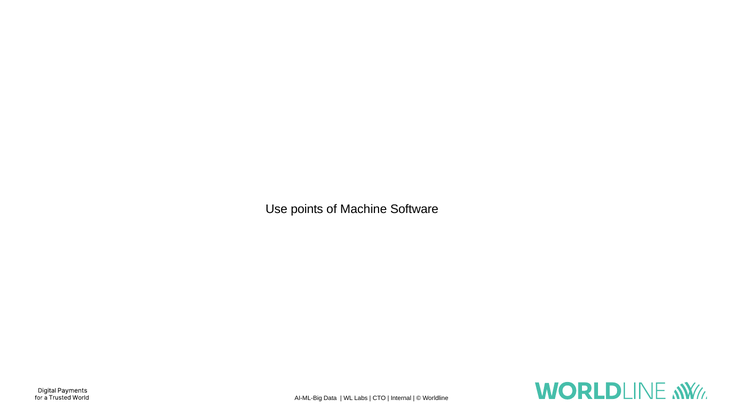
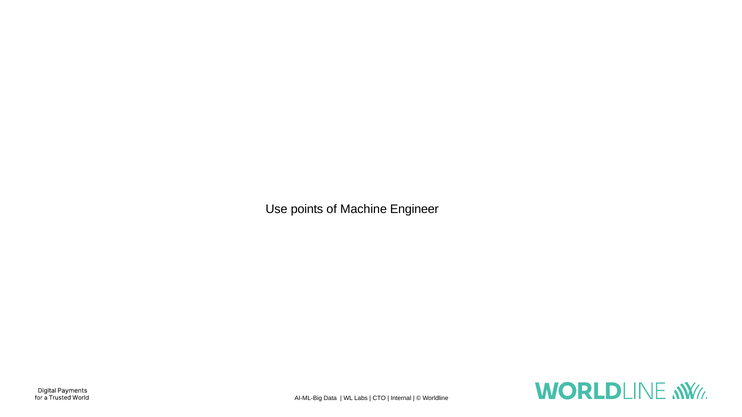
Software: Software -> Engineer (414, 209)
